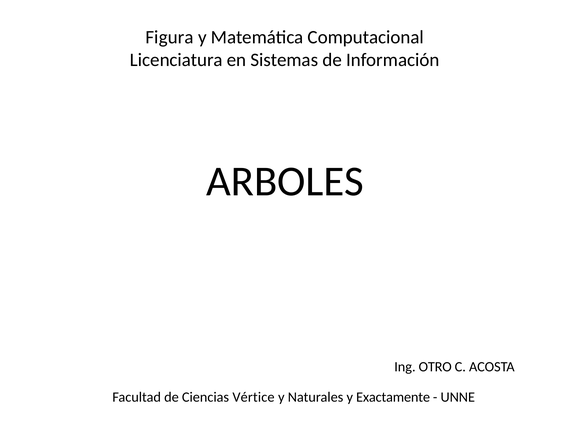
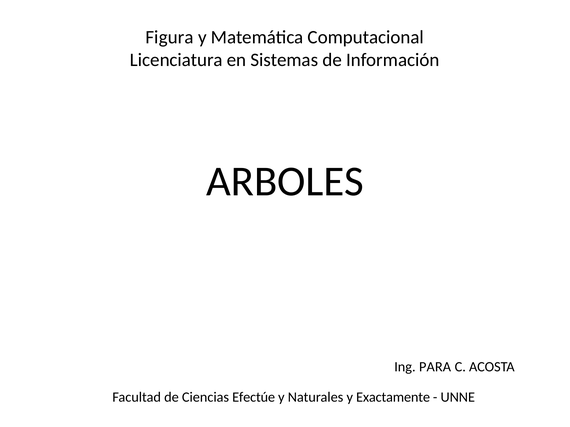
OTRO: OTRO -> PARA (435, 367)
Vértice: Vértice -> Efectúe (254, 398)
